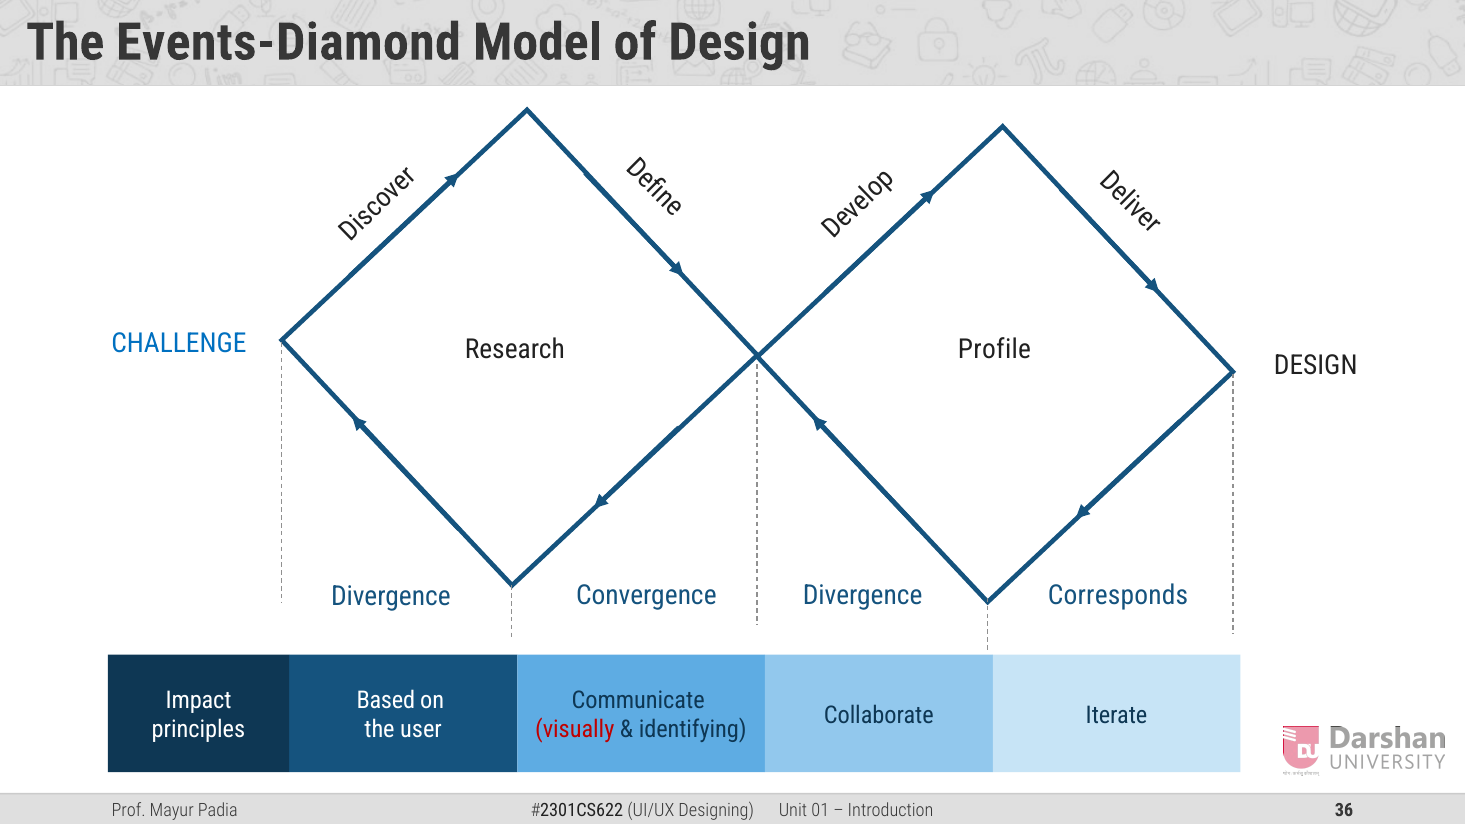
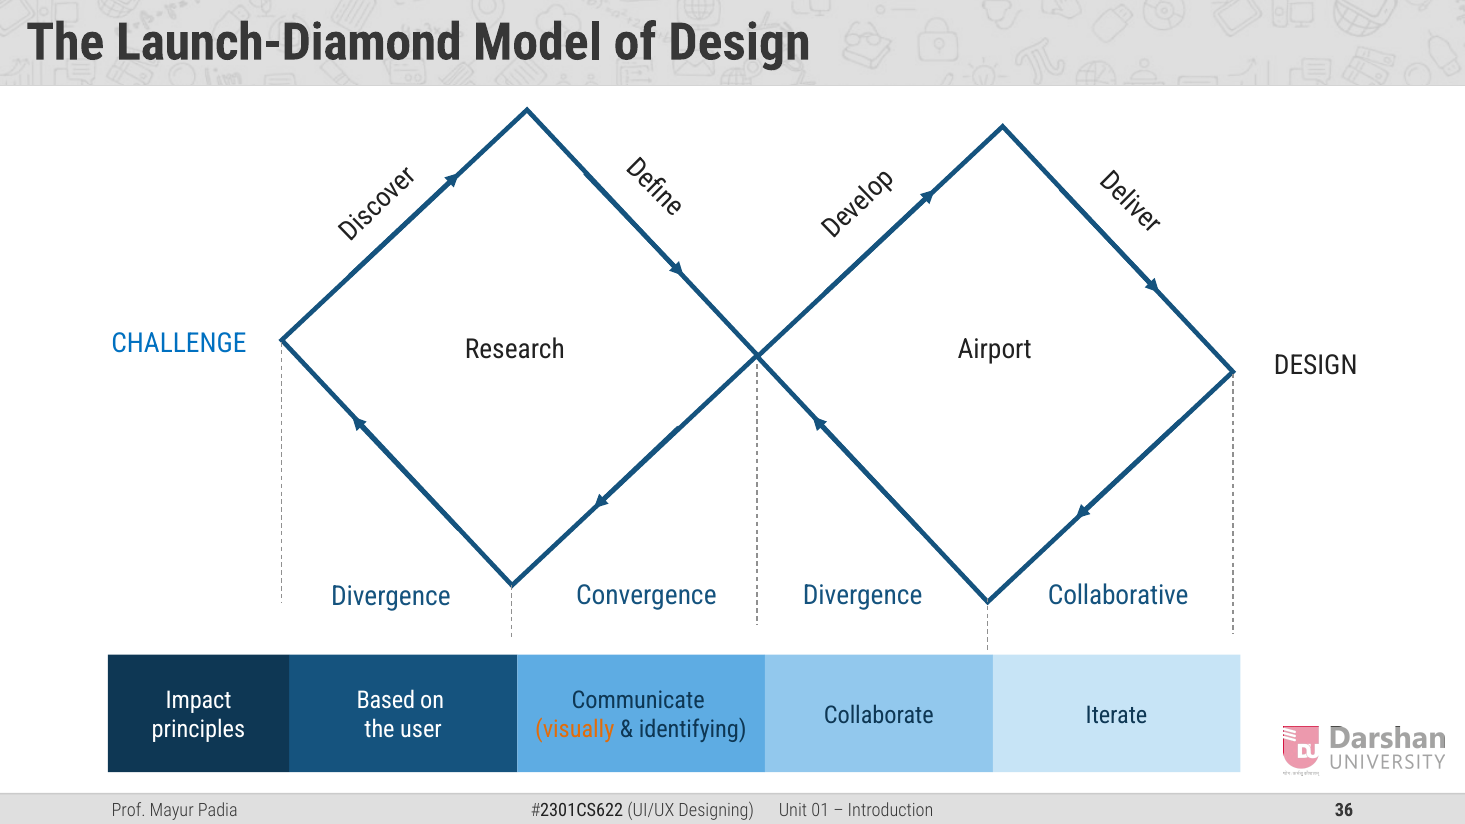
Events-Diamond: Events-Diamond -> Launch-Diamond (289, 42)
Profile: Profile -> Airport (995, 349)
Corresponds: Corresponds -> Collaborative (1118, 595)
visually colour: red -> orange (575, 730)
